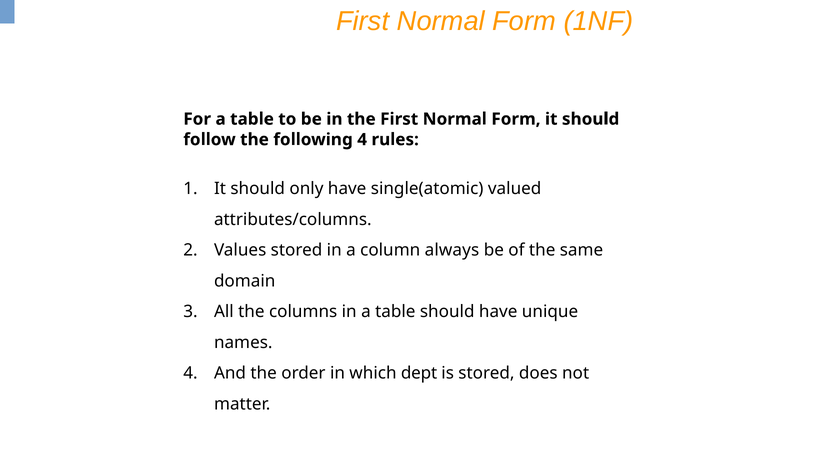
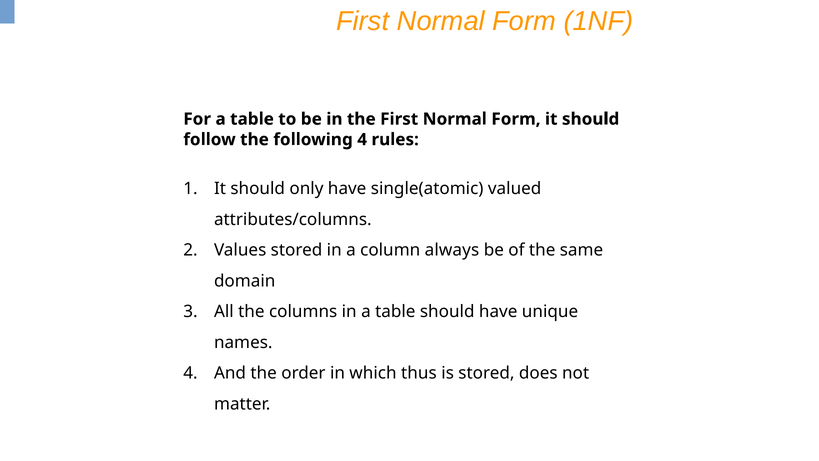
dept: dept -> thus (419, 373)
